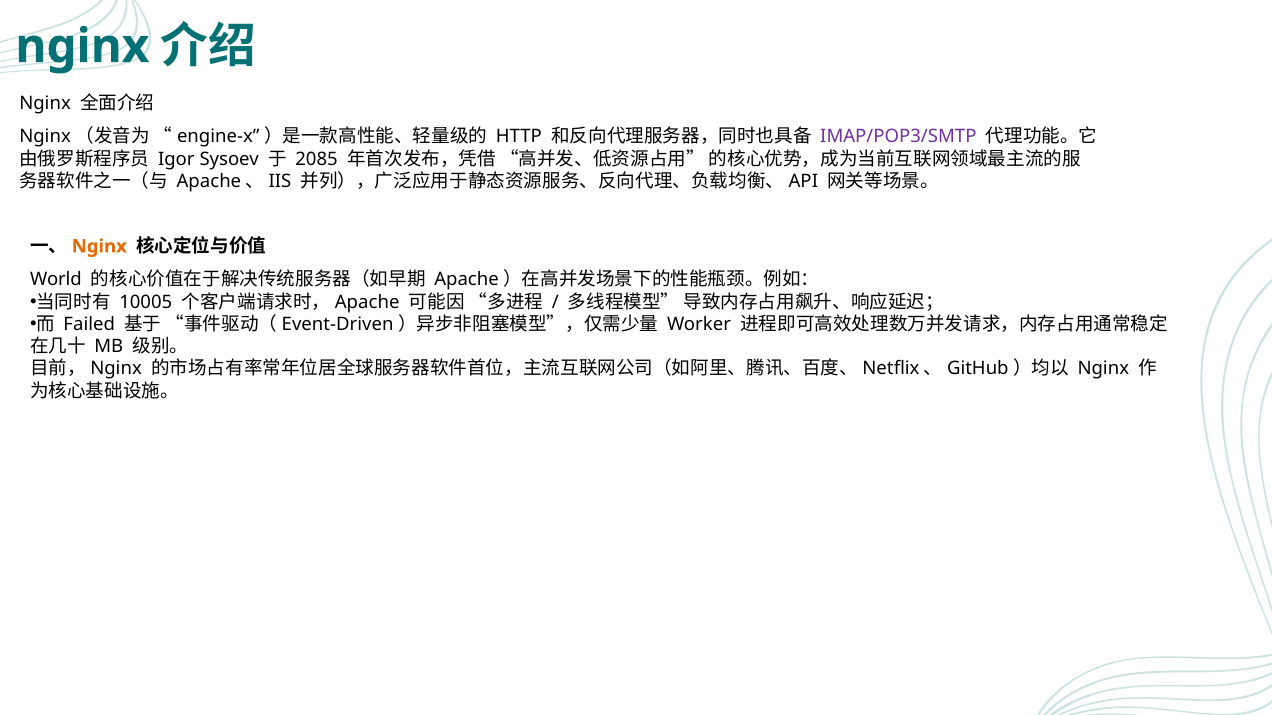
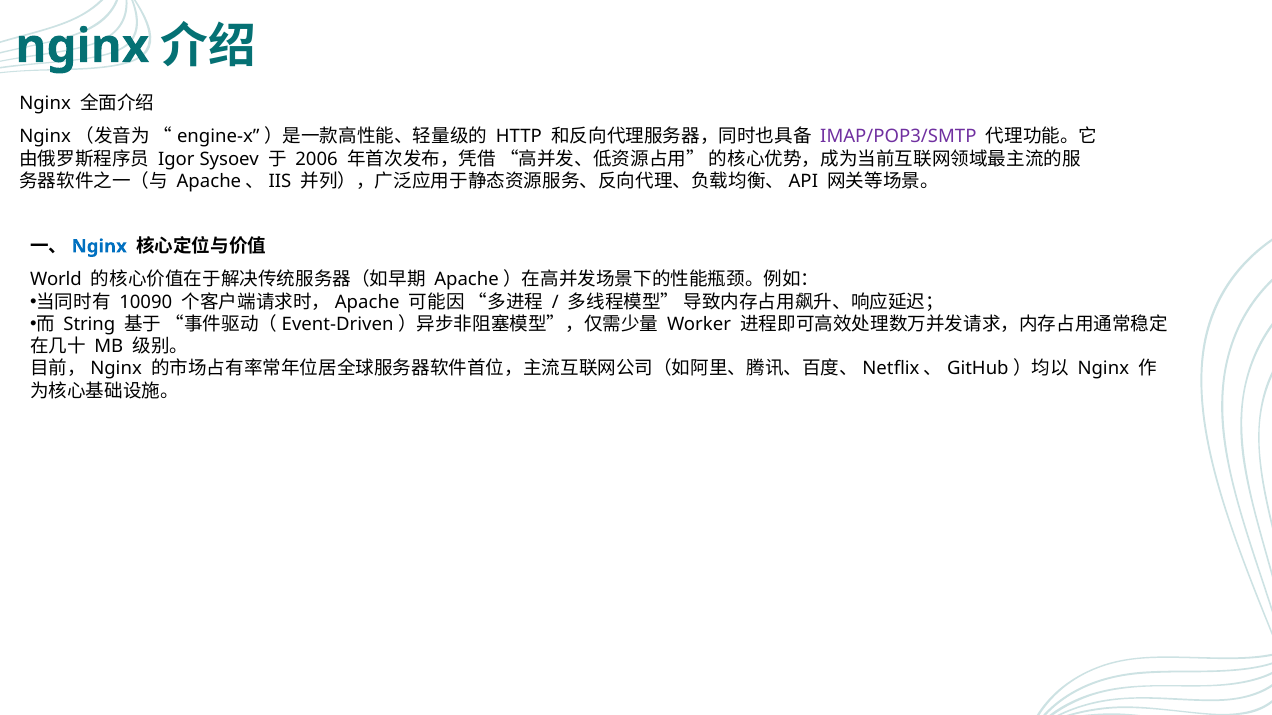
2085: 2085 -> 2006 (317, 159)
Nginx colour: orange -> blue (99, 247)
10005: 10005 -> 10090 (146, 302)
Failed: Failed -> String (89, 324)
